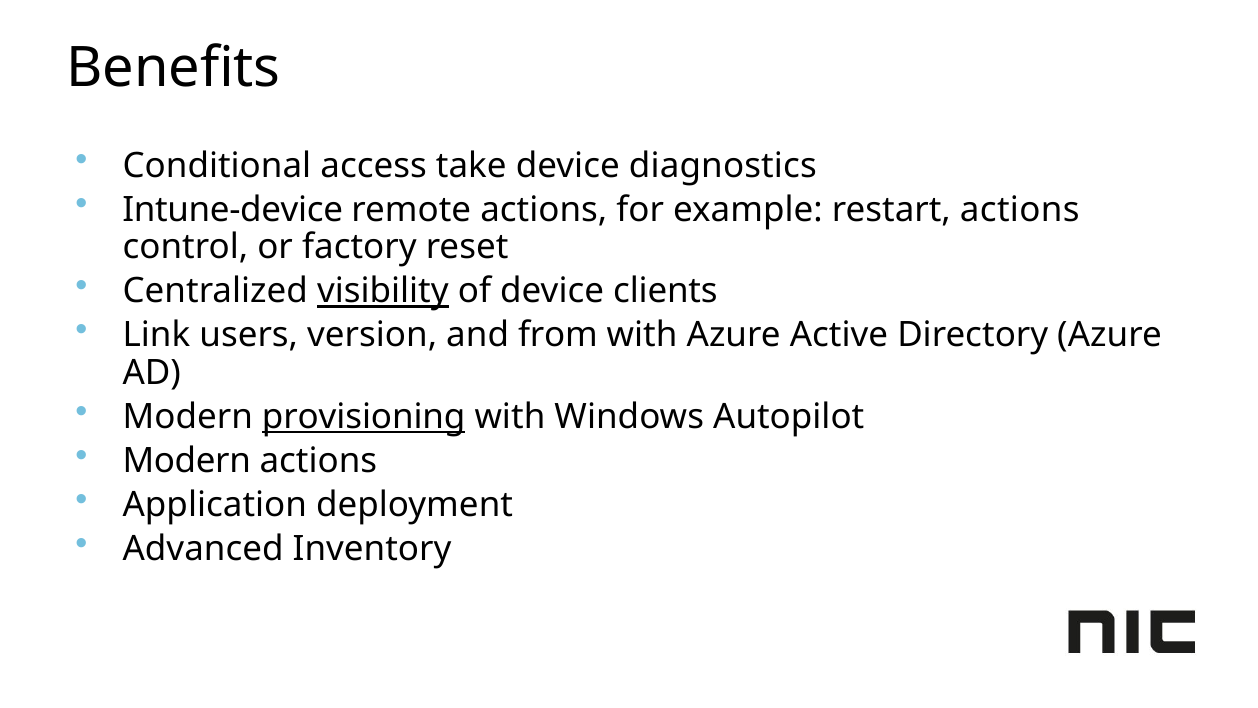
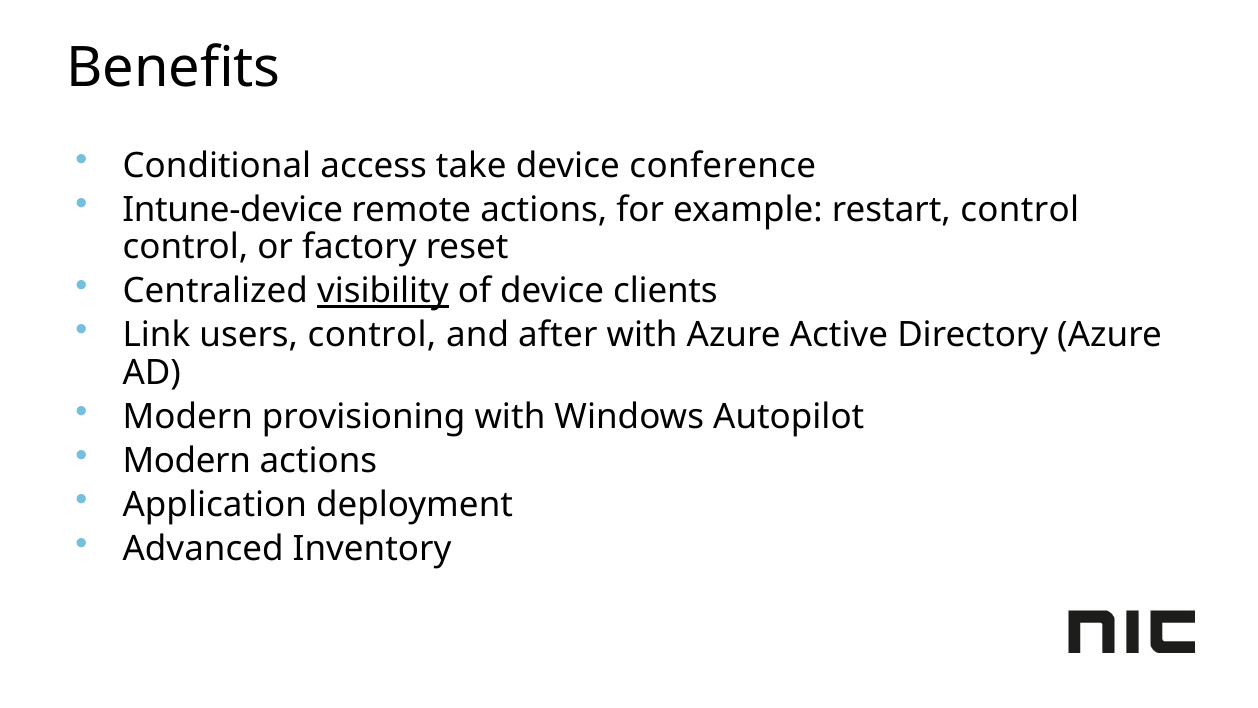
diagnostics: diagnostics -> conference (723, 166)
restart actions: actions -> control (1020, 210)
users version: version -> control (372, 335)
from: from -> after (558, 335)
provisioning underline: present -> none (364, 417)
